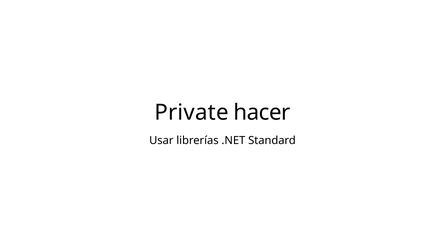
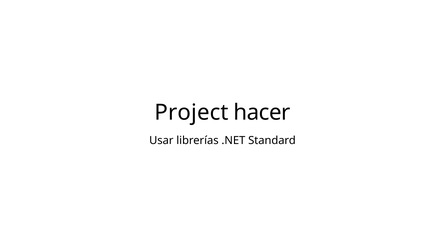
Private: Private -> Project (192, 113)
